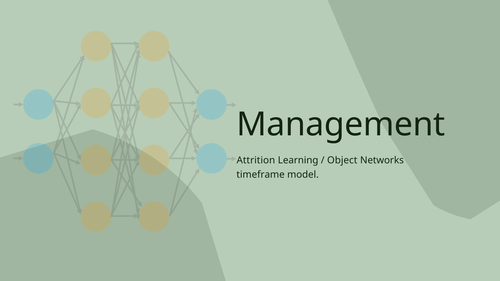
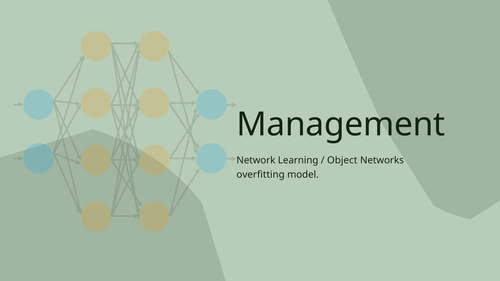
Attrition: Attrition -> Network (256, 160)
timeframe: timeframe -> overfitting (261, 175)
